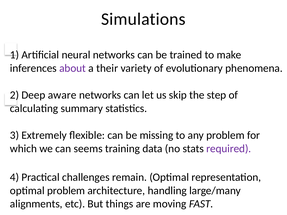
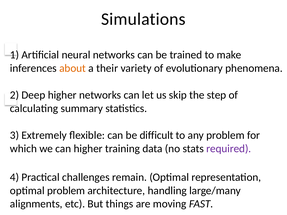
about colour: purple -> orange (73, 68)
Deep aware: aware -> higher (62, 95)
missing: missing -> difficult (157, 135)
can seems: seems -> higher (88, 149)
